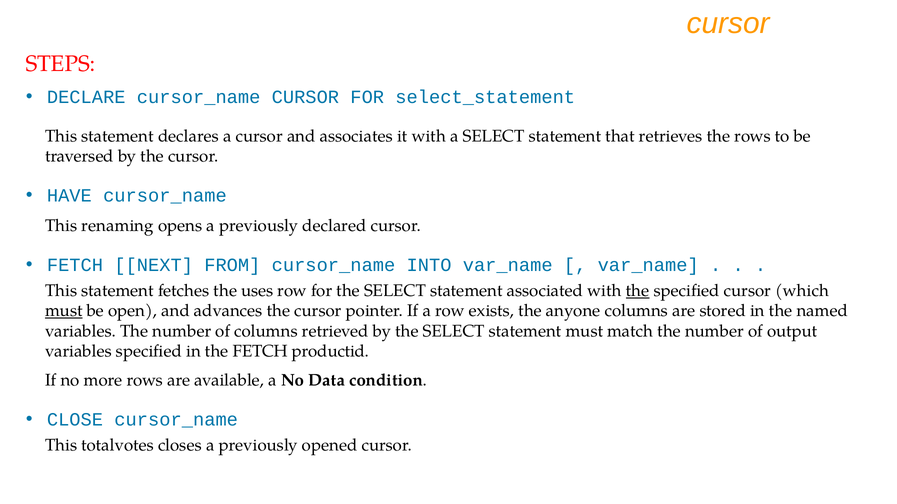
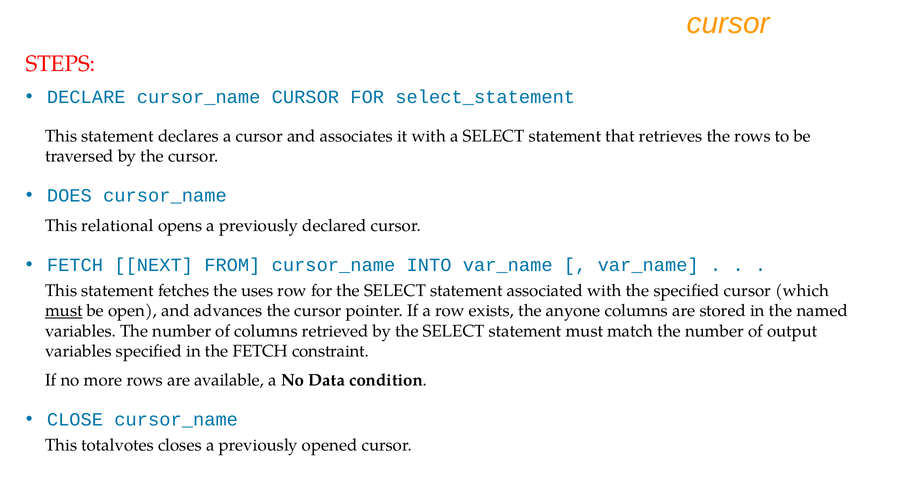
HAVE: HAVE -> DOES (69, 196)
renaming: renaming -> relational (117, 226)
the underline: present -> none (638, 291)
productid: productid -> constraint (331, 352)
